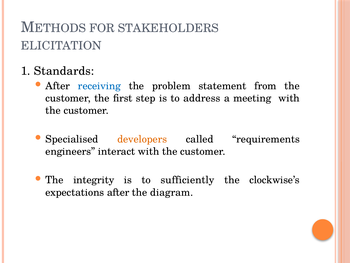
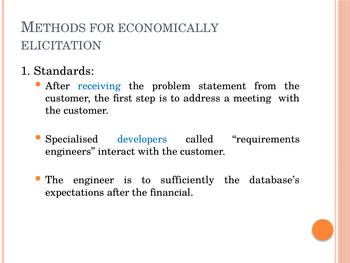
STAKEHOLDERS: STAKEHOLDERS -> ECONOMICALLY (168, 28)
developers colour: orange -> blue (142, 139)
integrity: integrity -> engineer (94, 180)
clockwise’s: clockwise’s -> database’s (274, 180)
diagram: diagram -> financial (172, 192)
